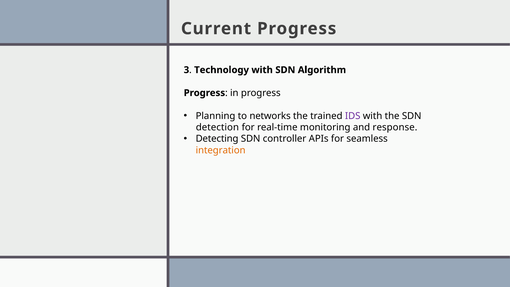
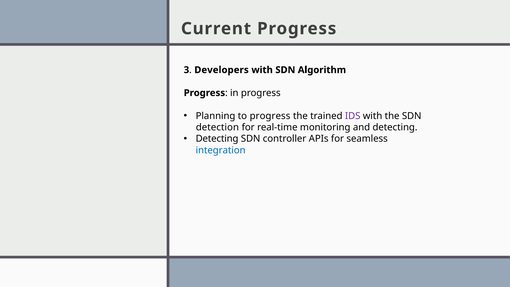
Technology: Technology -> Developers (222, 70)
to networks: networks -> progress (270, 116)
and response: response -> detecting (395, 127)
integration colour: orange -> blue (221, 150)
